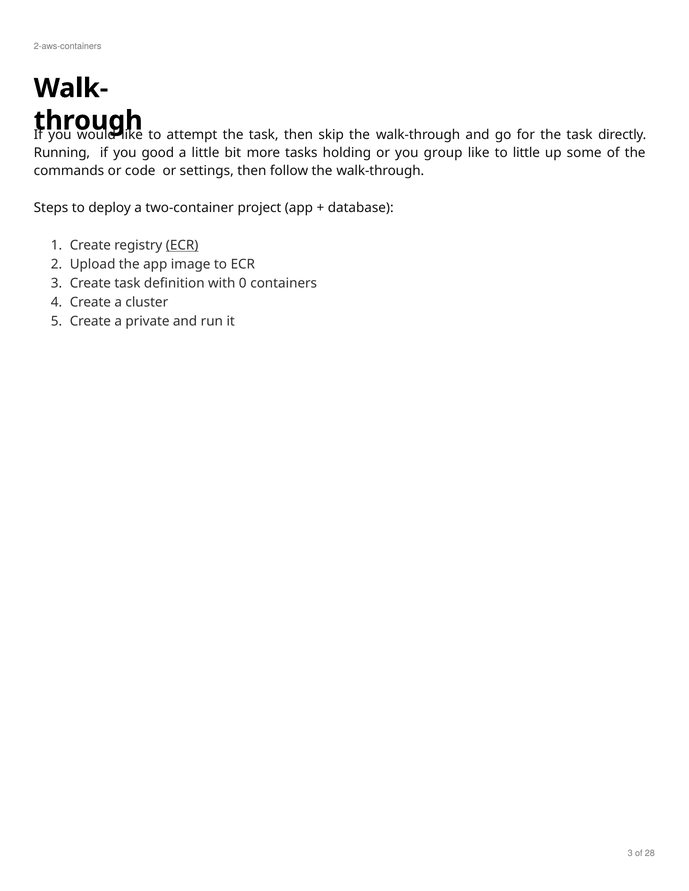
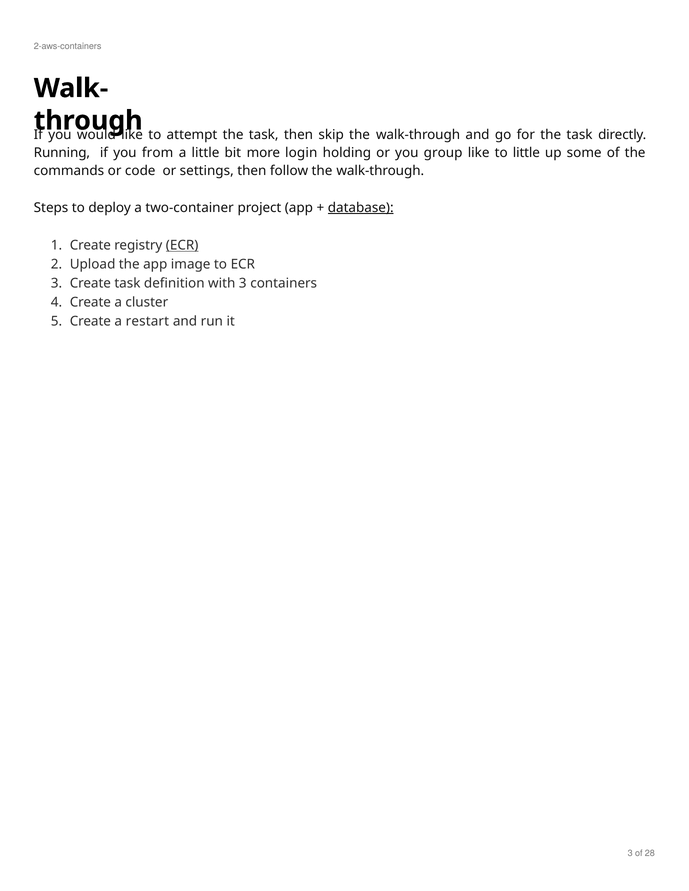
good: good -> from (158, 153)
tasks: tasks -> login (301, 153)
database underline: none -> present (361, 208)
with 0: 0 -> 3 (243, 284)
private: private -> restart (147, 321)
